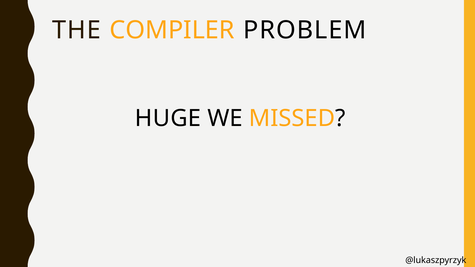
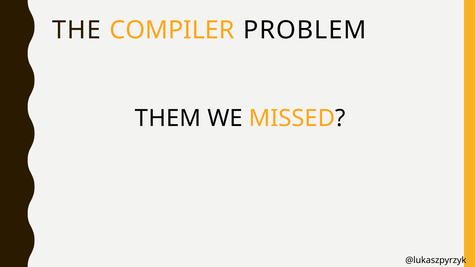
HUGE: HUGE -> THEM (168, 118)
